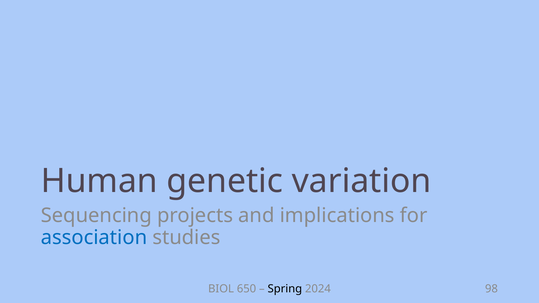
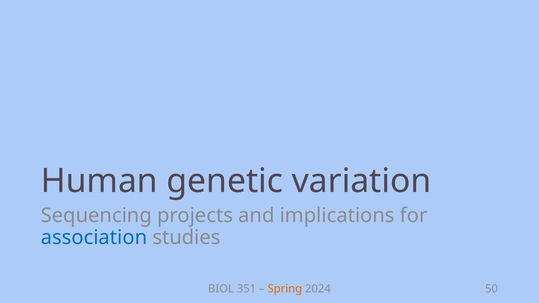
650: 650 -> 351 (246, 289)
Spring colour: black -> orange (285, 289)
98: 98 -> 50 (491, 289)
